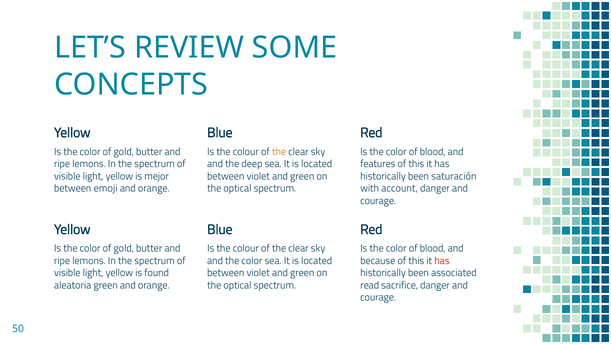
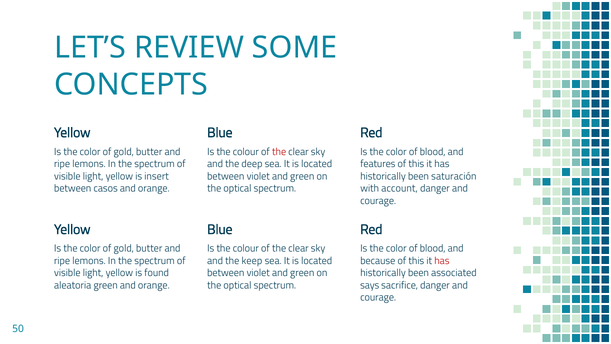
the colour: orange -> red (279, 152)
mejor: mejor -> insert (157, 176)
emoji: emoji -> casos (106, 188)
and the color: color -> keep (252, 261)
read: read -> says (370, 285)
